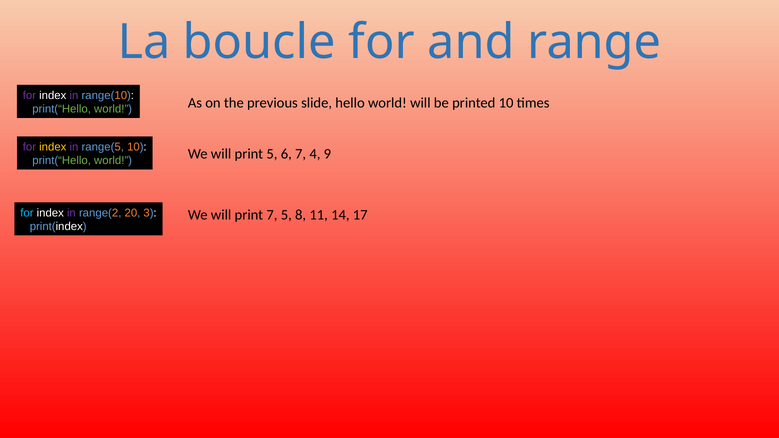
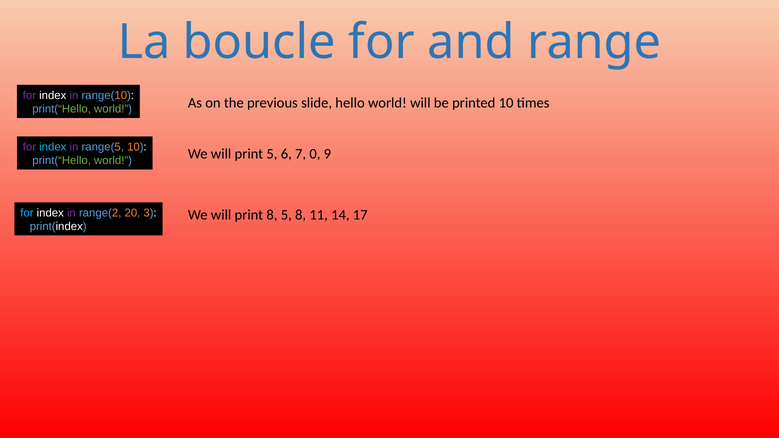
index colour: yellow -> light blue (53, 147)
4: 4 -> 0 (315, 154)
print 7: 7 -> 8 (272, 215)
